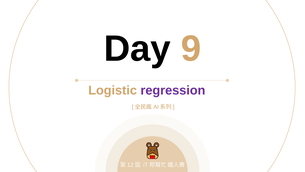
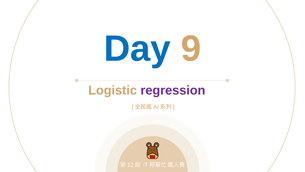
Day colour: black -> blue (137, 49)
